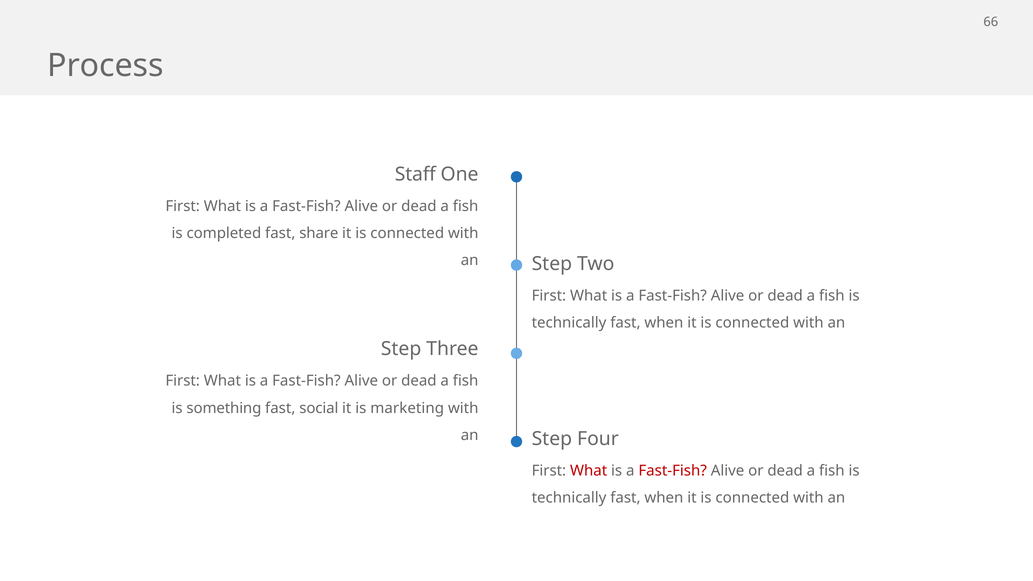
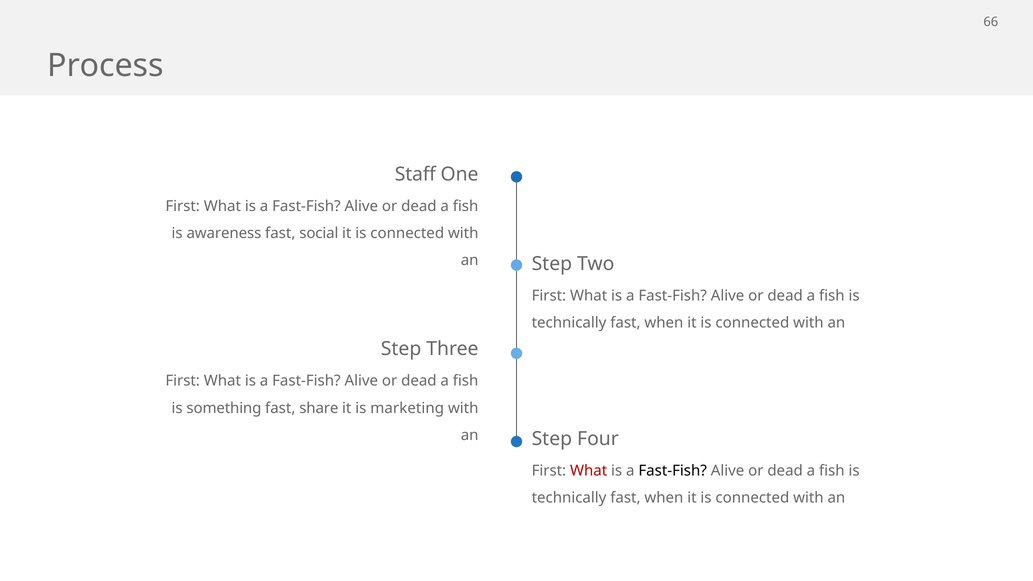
completed: completed -> awareness (224, 233)
share: share -> social (319, 233)
social: social -> share (319, 408)
Fast-Fish colour: red -> black (673, 471)
